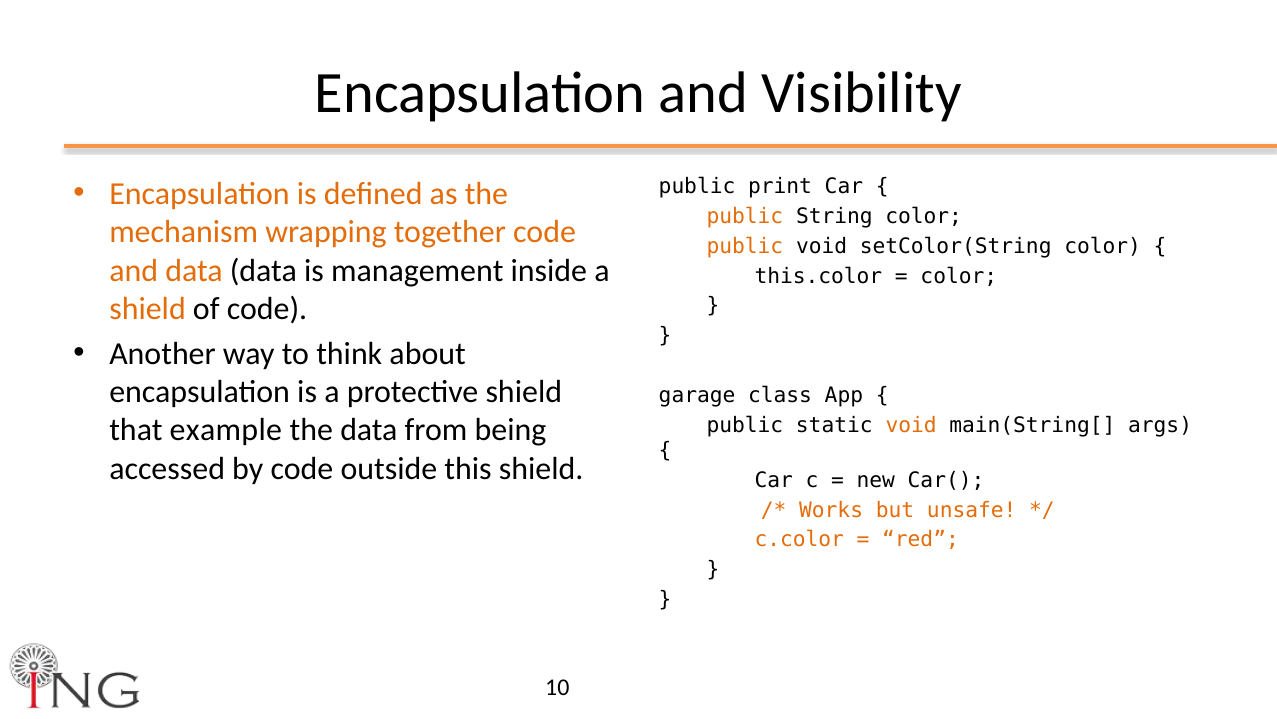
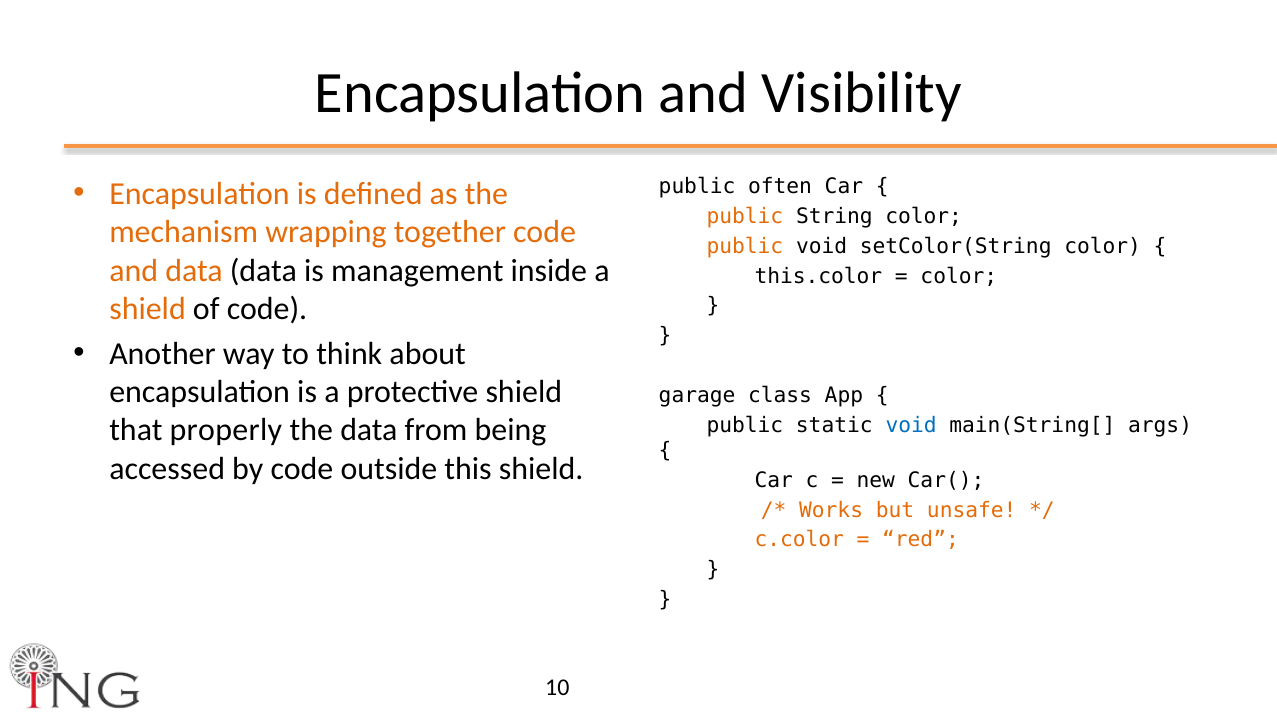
print: print -> often (780, 187)
void colour: orange -> blue (911, 425)
example: example -> properly (226, 430)
